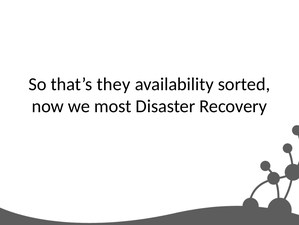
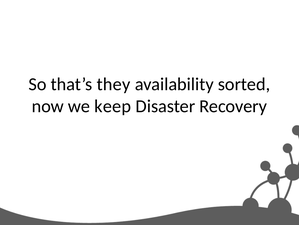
most: most -> keep (113, 106)
